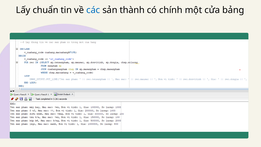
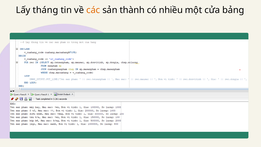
chuẩn: chuẩn -> tháng (45, 10)
các colour: blue -> orange (93, 10)
chính: chính -> nhiều (171, 10)
